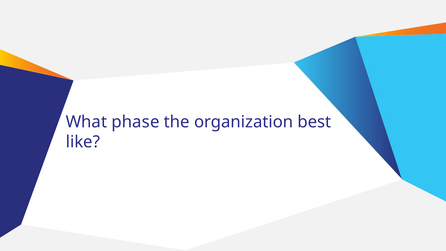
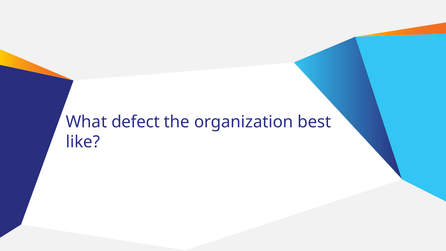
phase: phase -> defect (136, 122)
